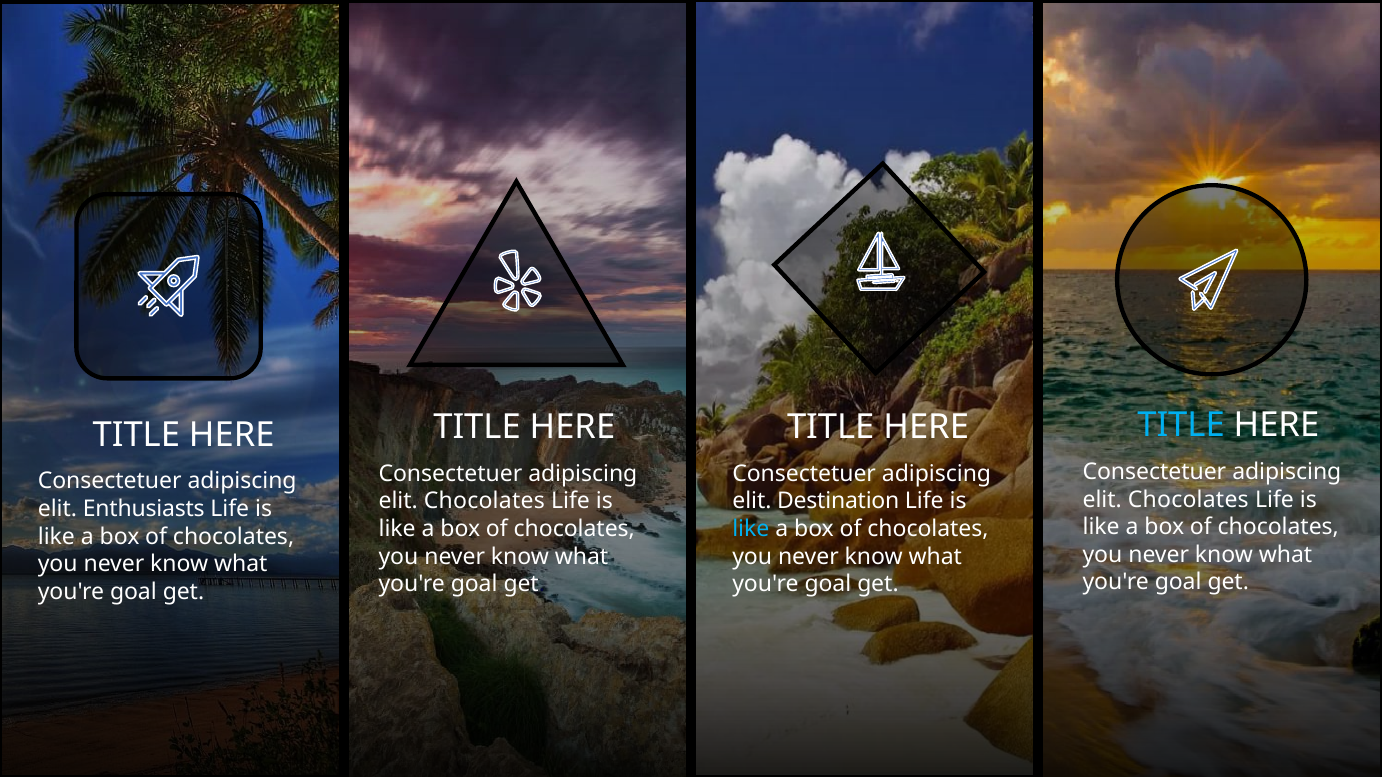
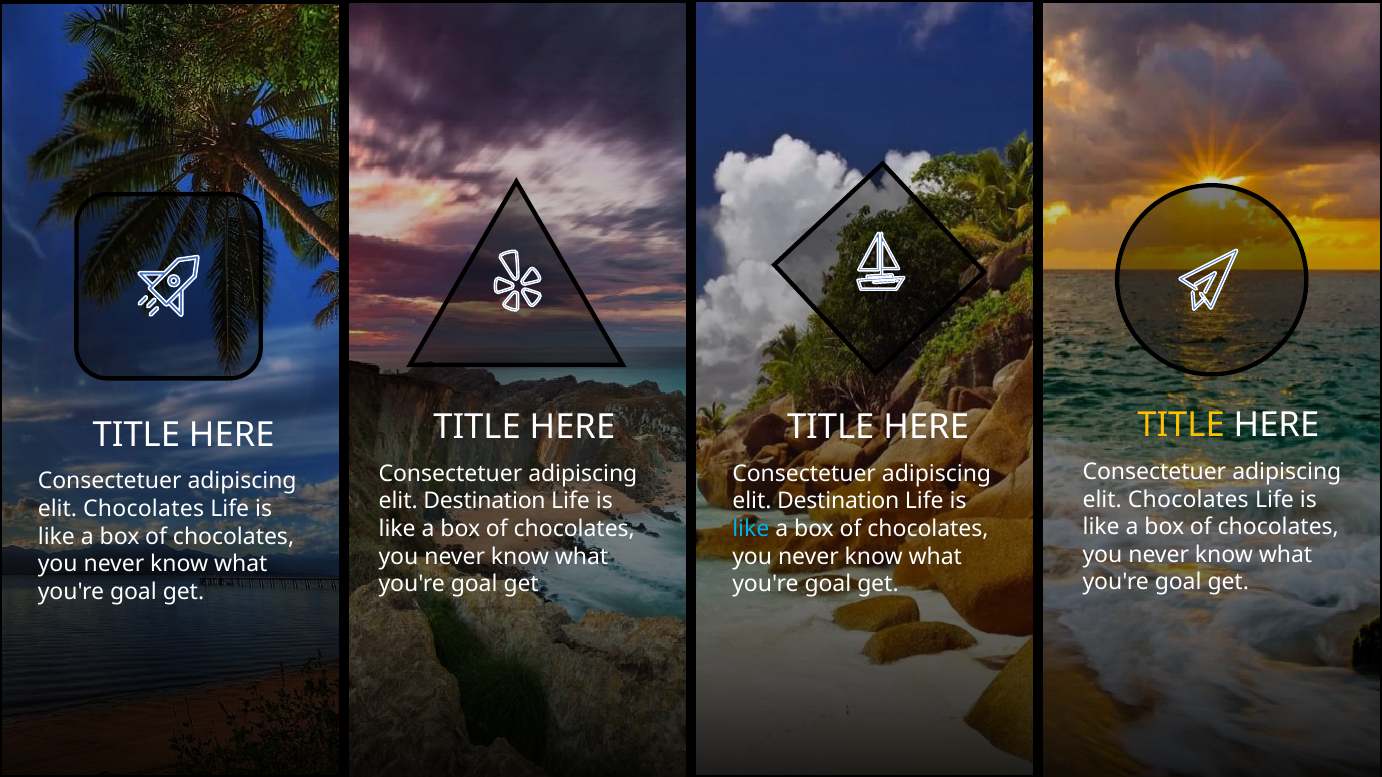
TITLE colour: light blue -> yellow (1181, 426)
Chocolates: Chocolates -> Destination (485, 502)
Enthusiasts: Enthusiasts -> Chocolates (144, 509)
